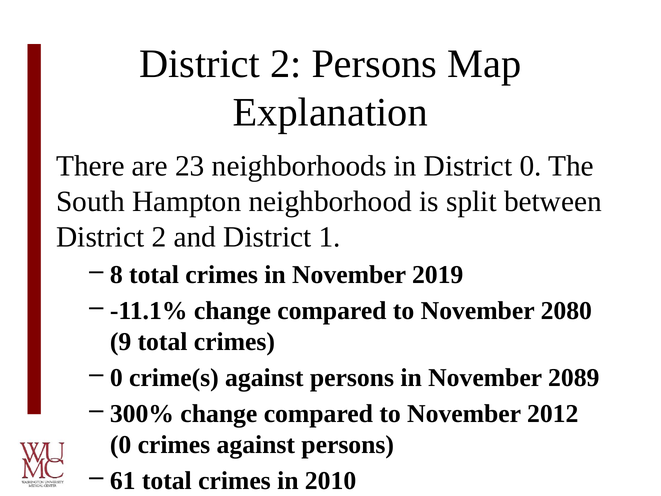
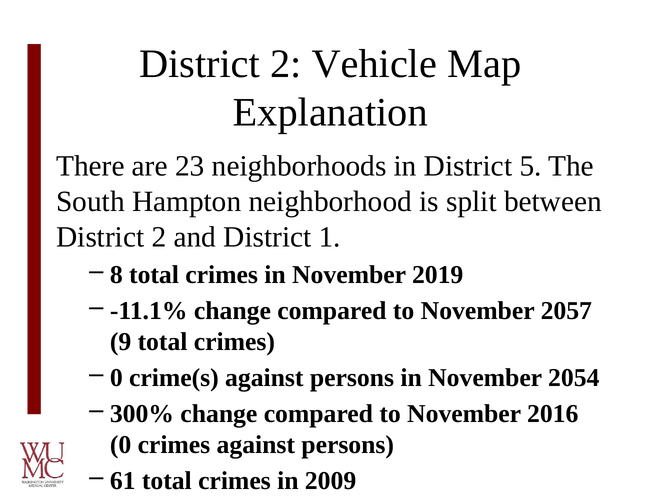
2 Persons: Persons -> Vehicle (374, 64)
District 0: 0 -> 5 (531, 166)
2080: 2080 -> 2057 (566, 311)
2089: 2089 -> 2054 (574, 378)
2012: 2012 -> 2016 (553, 414)
2010: 2010 -> 2009 (331, 480)
